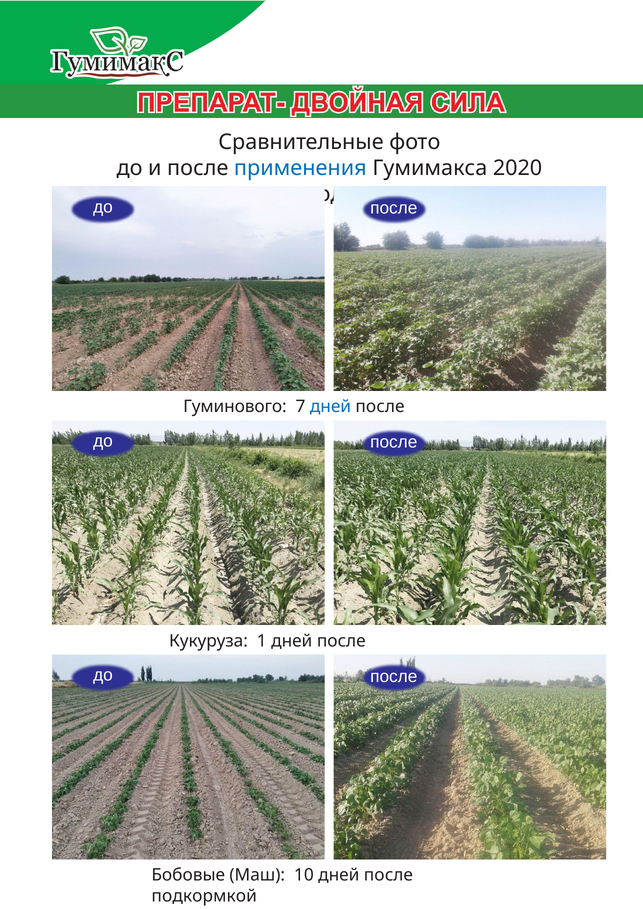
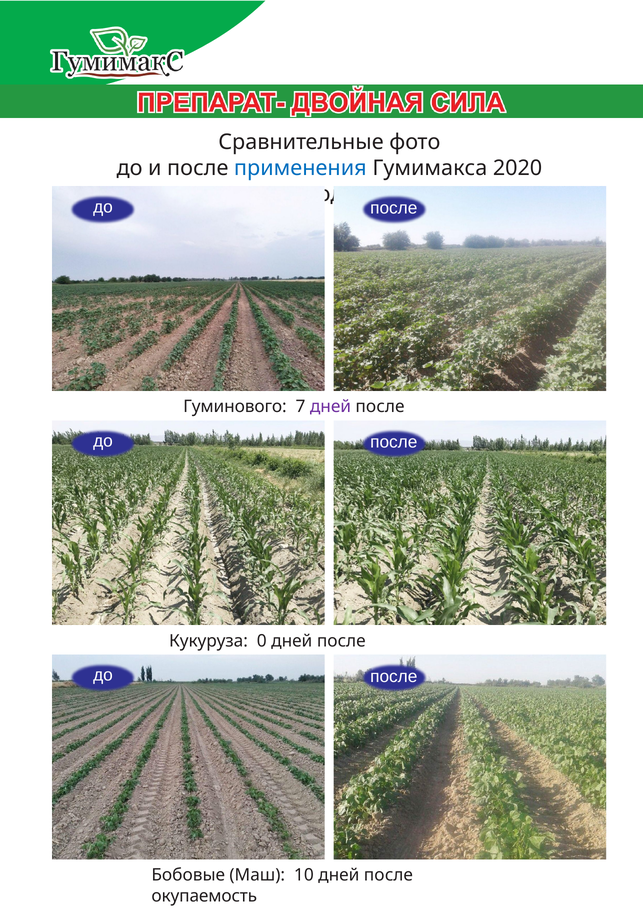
дней colour: blue -> purple (330, 407)
1: 1 -> 0 (262, 642)
подкормкой: подкормкой -> окупаемость (204, 897)
